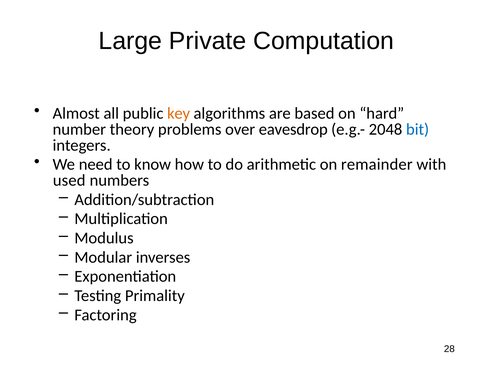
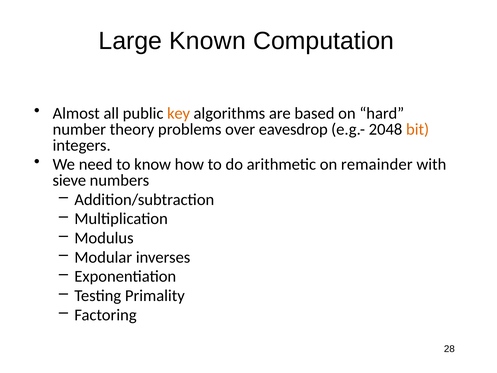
Private: Private -> Known (208, 41)
bit colour: blue -> orange (418, 129)
used: used -> sieve (69, 180)
